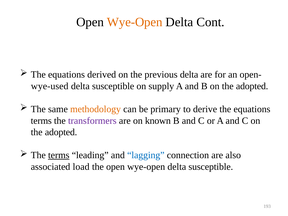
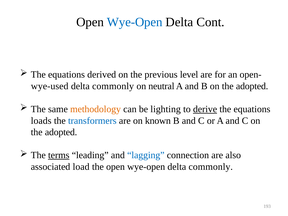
Wye-Open colour: orange -> blue (135, 22)
previous delta: delta -> level (189, 75)
susceptible: susceptible -> commonly (113, 86)
supply: supply -> neutral (161, 86)
primary: primary -> lighting (166, 109)
derive underline: none -> present (205, 109)
terms: terms -> loads (41, 121)
transformers colour: purple -> blue (92, 121)
wye-open delta susceptible: susceptible -> commonly (211, 167)
